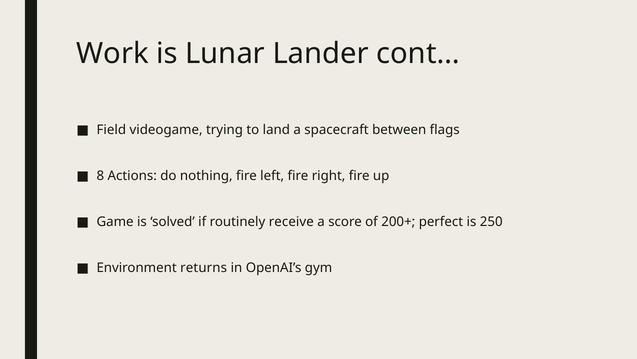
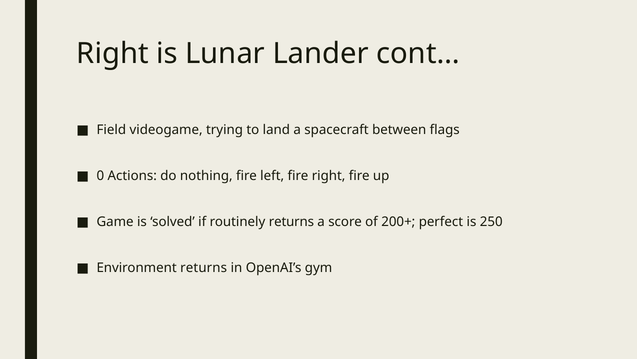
Work: Work -> Right (113, 54)
8: 8 -> 0 (100, 175)
routinely receive: receive -> returns (291, 221)
